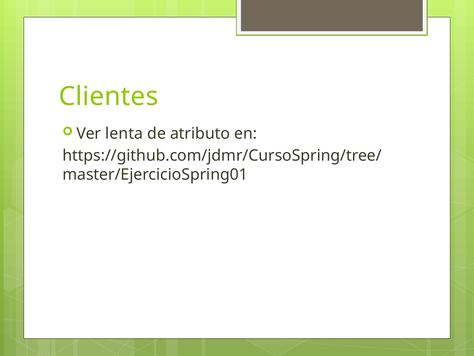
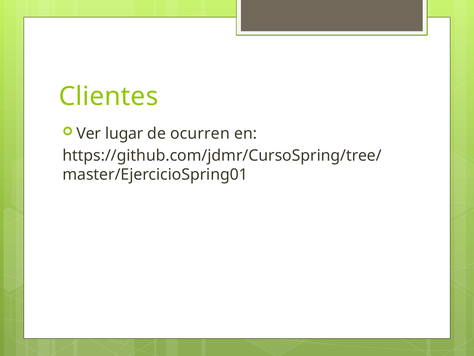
lenta: lenta -> lugar (124, 133)
atributo: atributo -> ocurren (200, 133)
